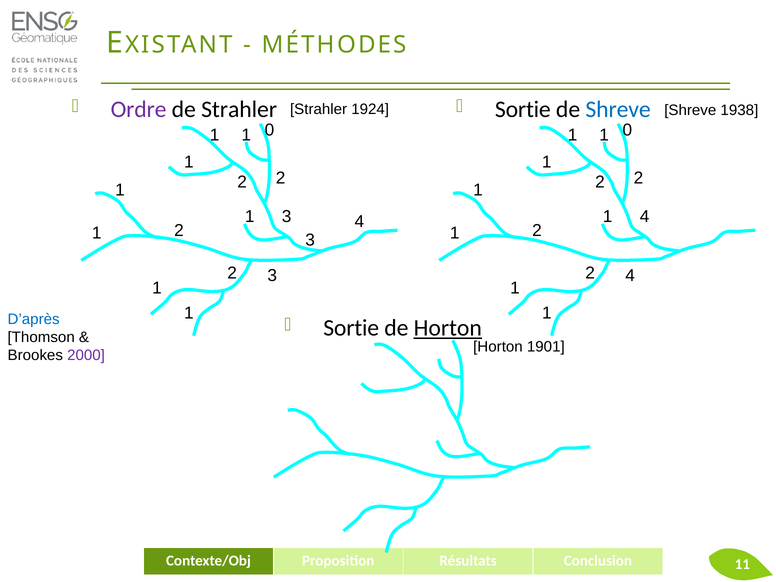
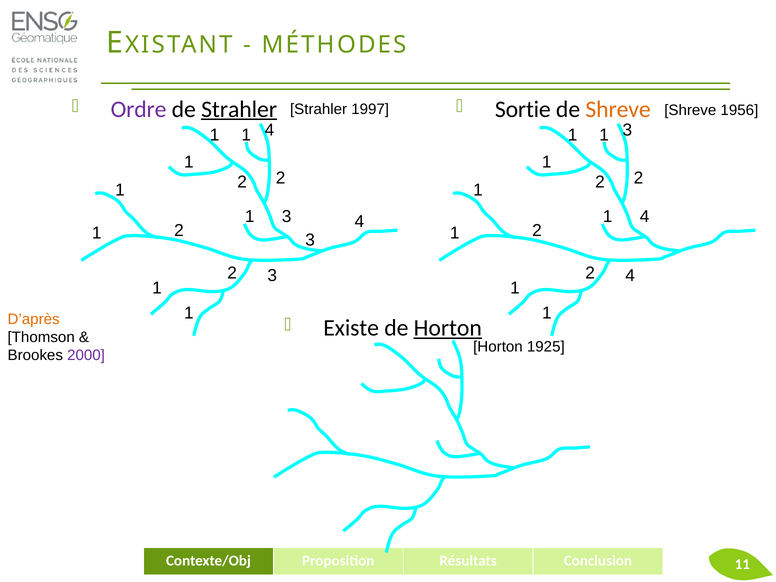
Strahler underline: none -> present (239, 109)
Shreve colour: blue -> orange (618, 109)
1924: 1924 -> 1997 (370, 109)
1938: 1938 -> 1956 (739, 110)
0: 0 -> 4 (269, 130)
0: 0 -> 3 (627, 130)
D’après colour: blue -> orange (34, 319)
Sortie: Sortie -> Existe (351, 328)
1901: 1901 -> 1925 (546, 347)
